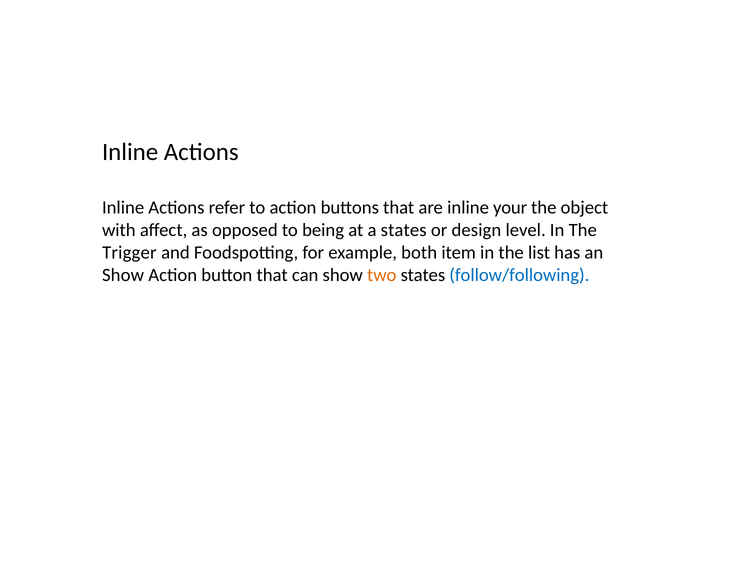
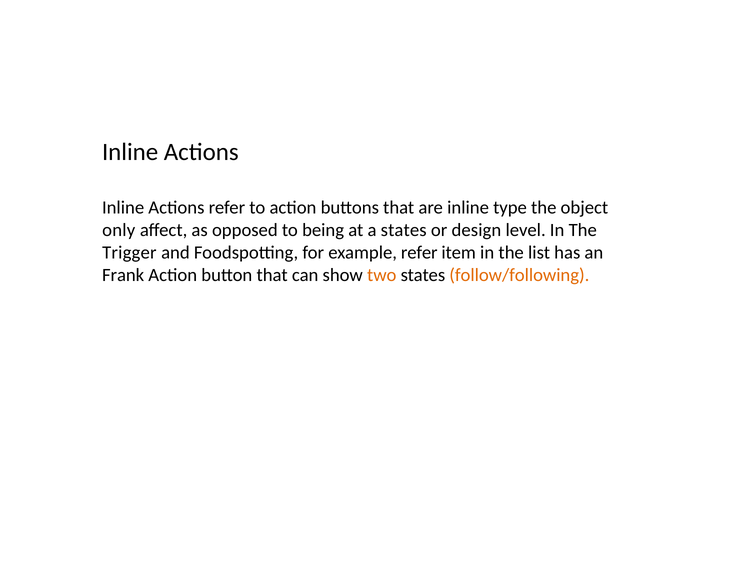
your: your -> type (510, 208)
with: with -> only (119, 230)
example both: both -> refer (419, 253)
Show: Show -> Frank (123, 275)
follow/following colour: blue -> orange (519, 275)
